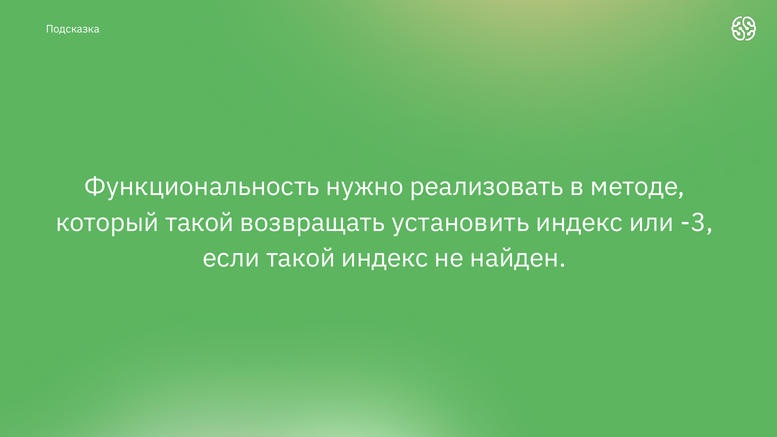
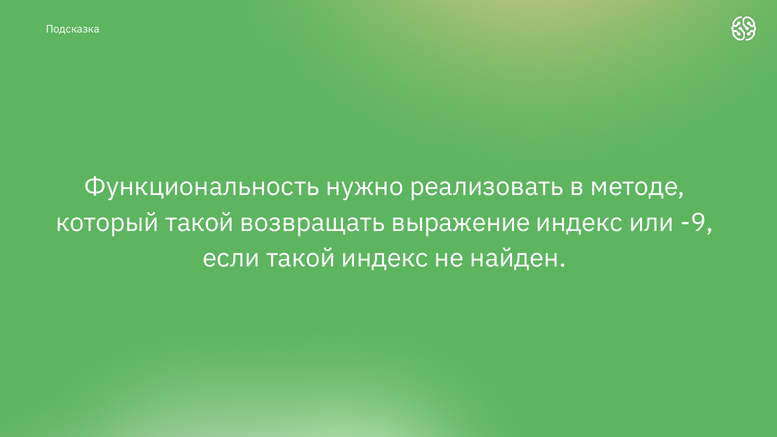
установить: установить -> выражение (461, 223)
-3: -3 -> -9 (697, 223)
